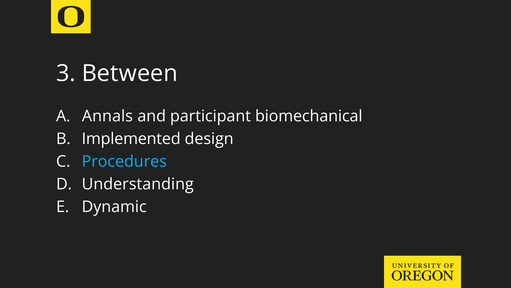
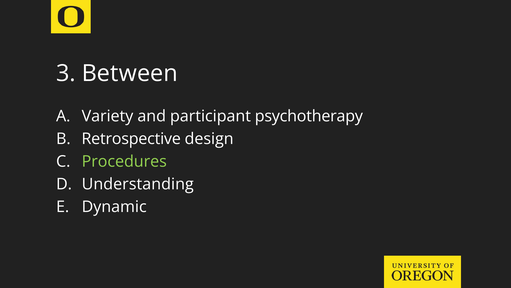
Annals: Annals -> Variety (107, 116)
biomechanical: biomechanical -> psychotherapy (309, 116)
Implemented: Implemented -> Retrospective (131, 139)
Procedures colour: light blue -> light green (124, 161)
